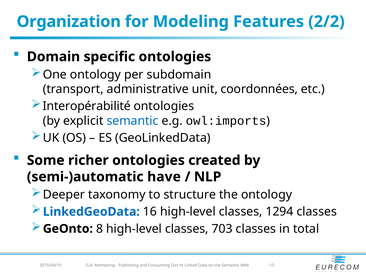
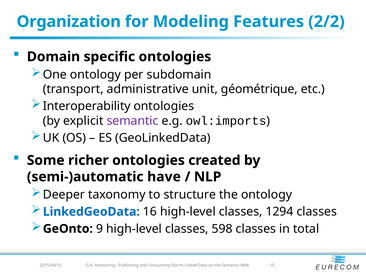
coordonnées: coordonnées -> géométrique (259, 89)
Interopérabilité: Interopérabilité -> Interoperability (87, 106)
semantic colour: blue -> purple (133, 121)
8: 8 -> 9 (100, 229)
703: 703 -> 598 (222, 229)
